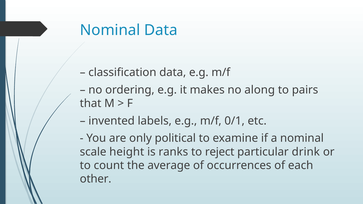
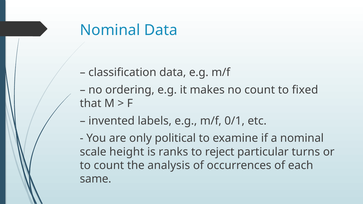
no along: along -> count (260, 90)
pairs: pairs -> fixed (305, 90)
drink: drink -> turns (306, 152)
average: average -> analysis (169, 166)
other: other -> same (96, 179)
